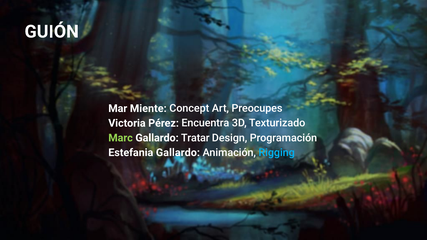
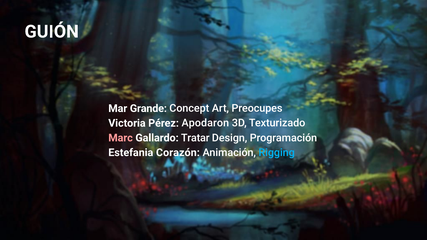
Miente: Miente -> Grande (148, 109)
Encuentra: Encuentra -> Apodaron (205, 123)
Marc colour: light green -> pink (121, 138)
Estefania Gallardo: Gallardo -> Corazón (178, 153)
